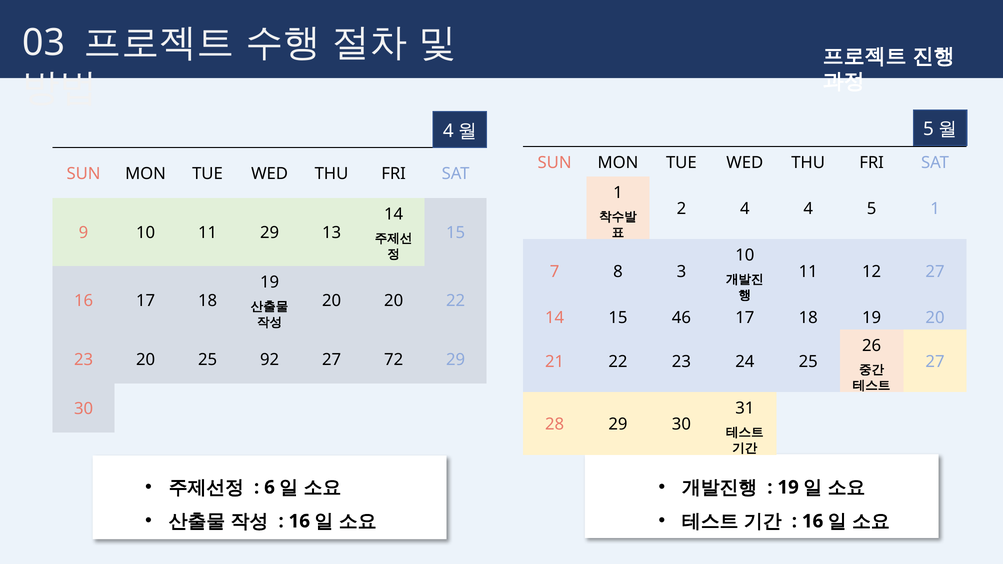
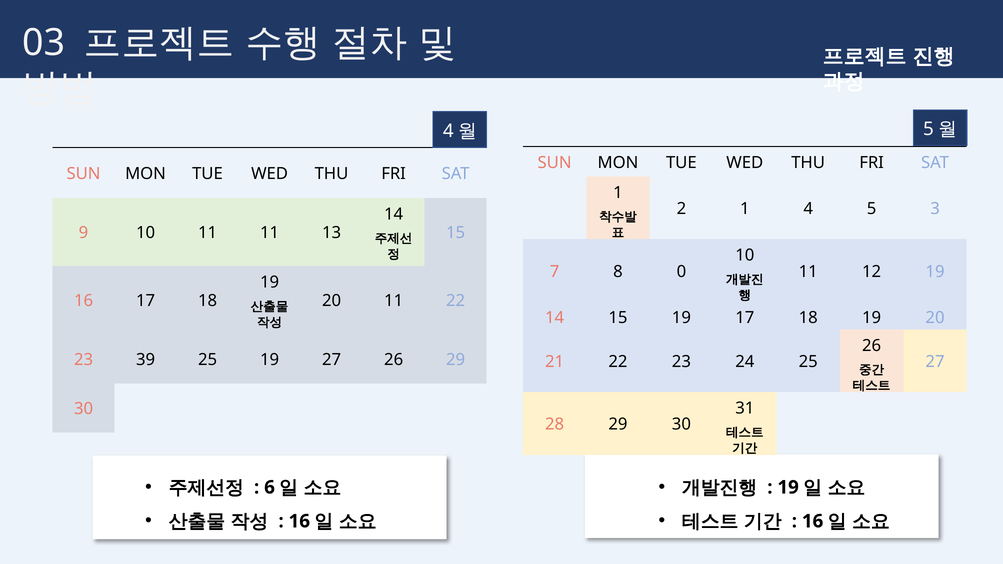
2 4: 4 -> 1 (745, 209)
5 1: 1 -> 3 (935, 209)
11 29: 29 -> 11 (270, 233)
3: 3 -> 0 (681, 272)
12 27: 27 -> 19 (935, 272)
20 20: 20 -> 11 (394, 301)
15 46: 46 -> 19 (681, 318)
23 20: 20 -> 39 (146, 360)
25 92: 92 -> 19 (270, 360)
27 72: 72 -> 26 (394, 360)
